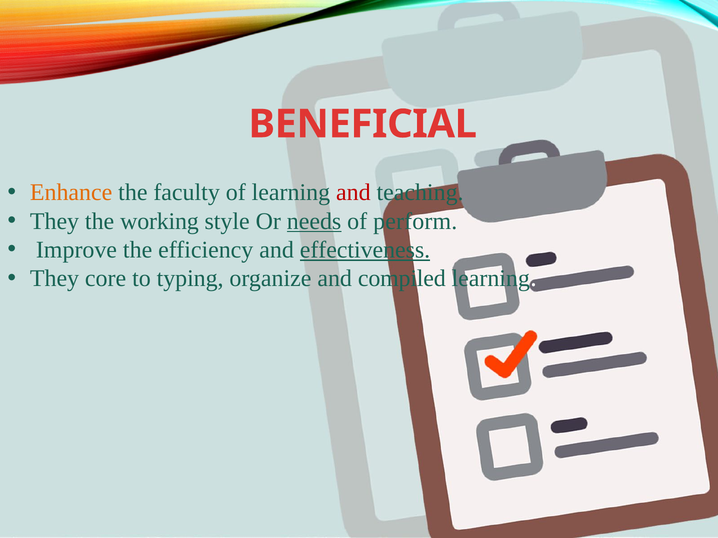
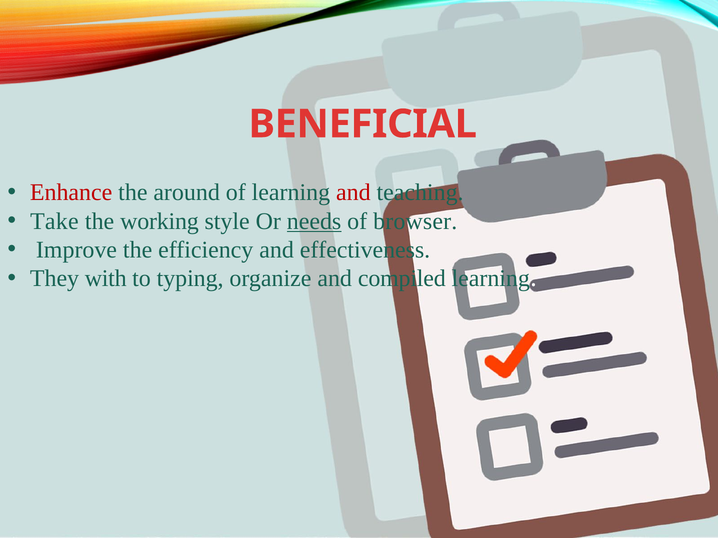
Enhance colour: orange -> red (71, 193)
faculty: faculty -> around (187, 193)
They: They -> Take (54, 221)
perform: perform -> browser (415, 221)
effectiveness underline: present -> none (365, 250)
core: core -> with (106, 279)
